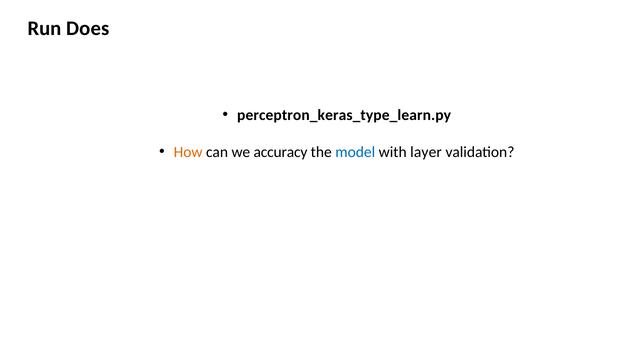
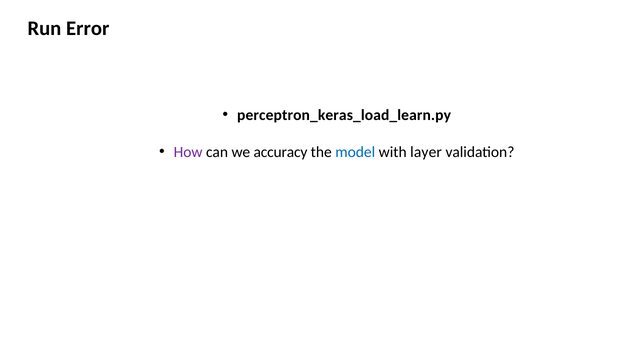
Does: Does -> Error (88, 29)
perceptron_keras_type_learn.py: perceptron_keras_type_learn.py -> perceptron_keras_load_learn.py (344, 115)
How colour: orange -> purple (188, 152)
